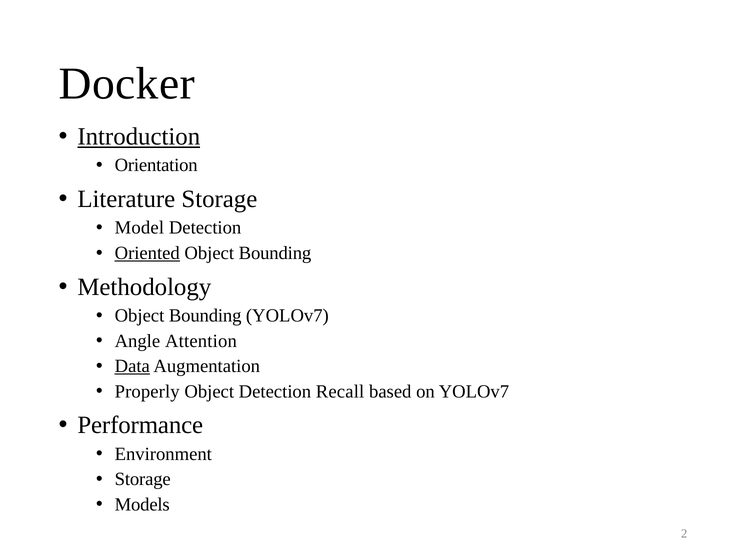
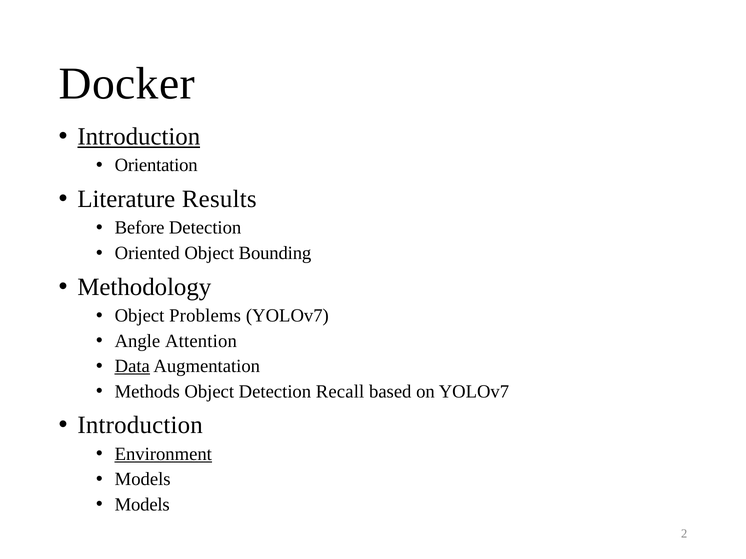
Literature Storage: Storage -> Results (219, 199)
Model: Model -> Before (140, 228)
Oriented underline: present -> none (147, 253)
Bounding: Bounding -> Problems (205, 316)
Properly: Properly -> Methods (147, 392)
Performance: Performance -> Introduction (140, 426)
Environment underline: none -> present (163, 454)
Storage: Storage -> Models (143, 480)
